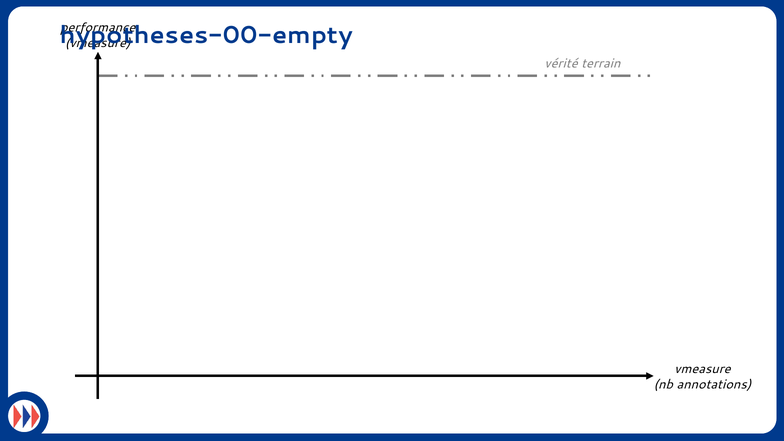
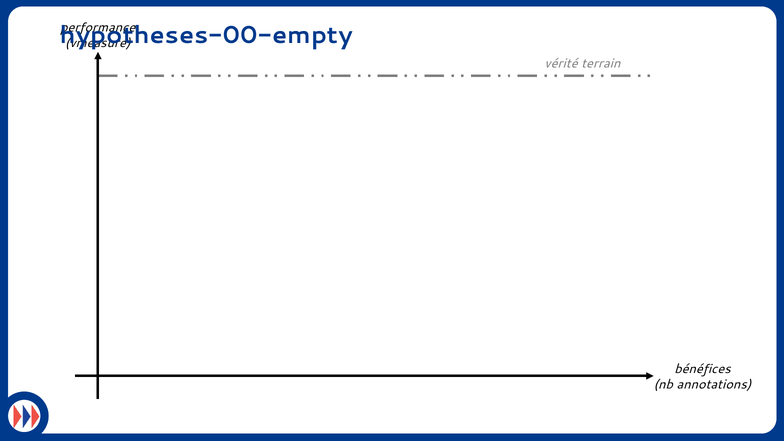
vmeasure: vmeasure -> bénéfices (703, 369)
